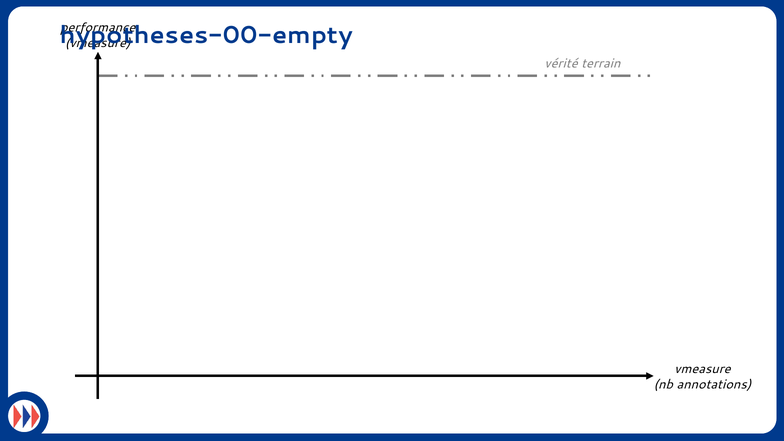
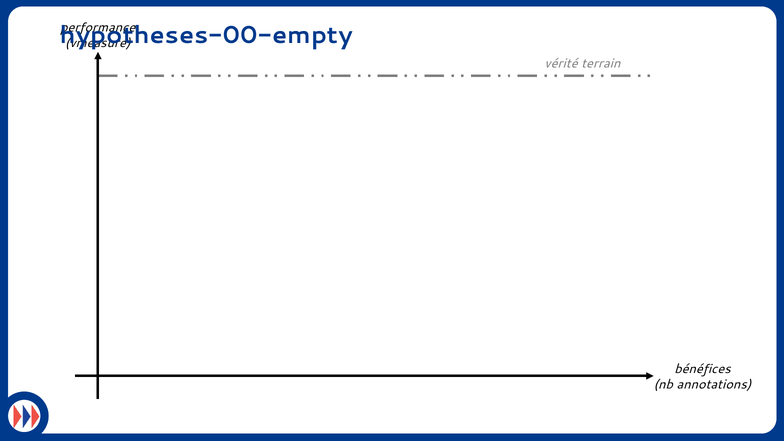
vmeasure: vmeasure -> bénéfices (703, 369)
